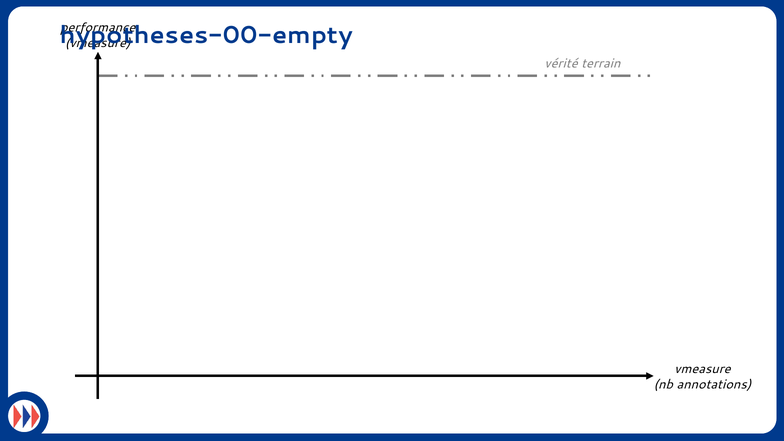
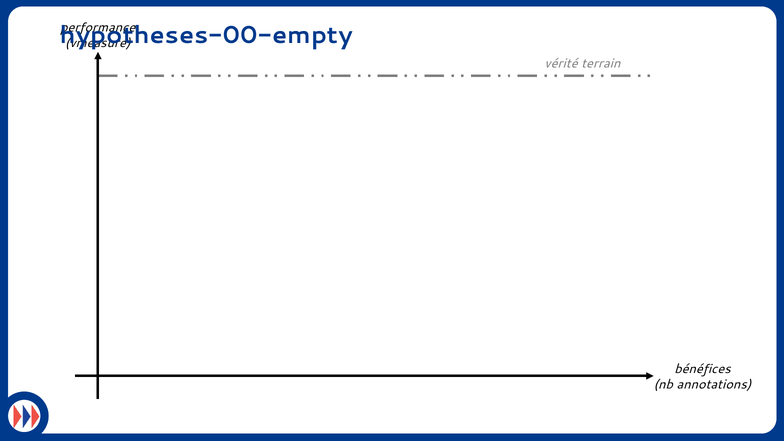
vmeasure: vmeasure -> bénéfices (703, 369)
